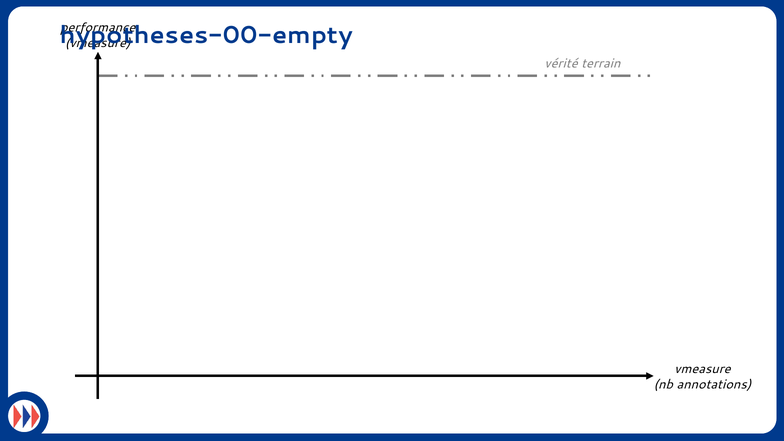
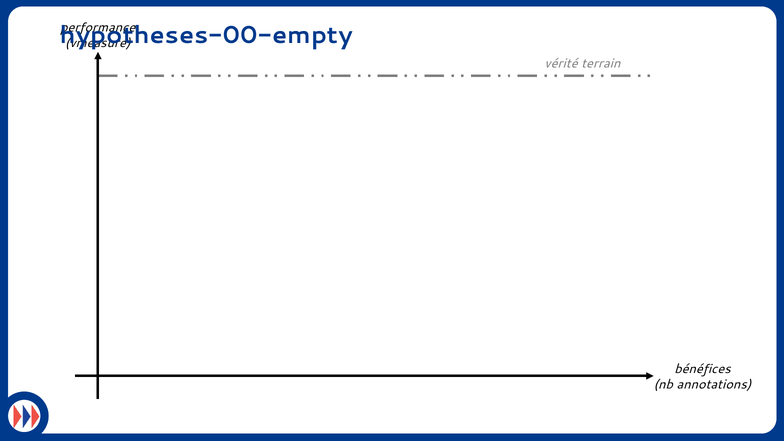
vmeasure: vmeasure -> bénéfices (703, 369)
